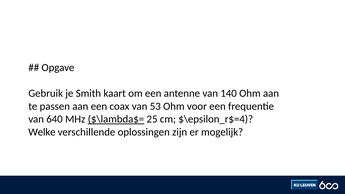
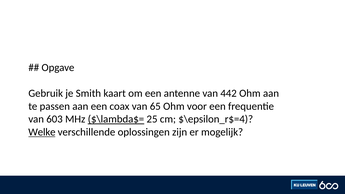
140: 140 -> 442 (229, 93)
53: 53 -> 65 (155, 106)
640: 640 -> 603 (55, 119)
Welke underline: none -> present (42, 132)
